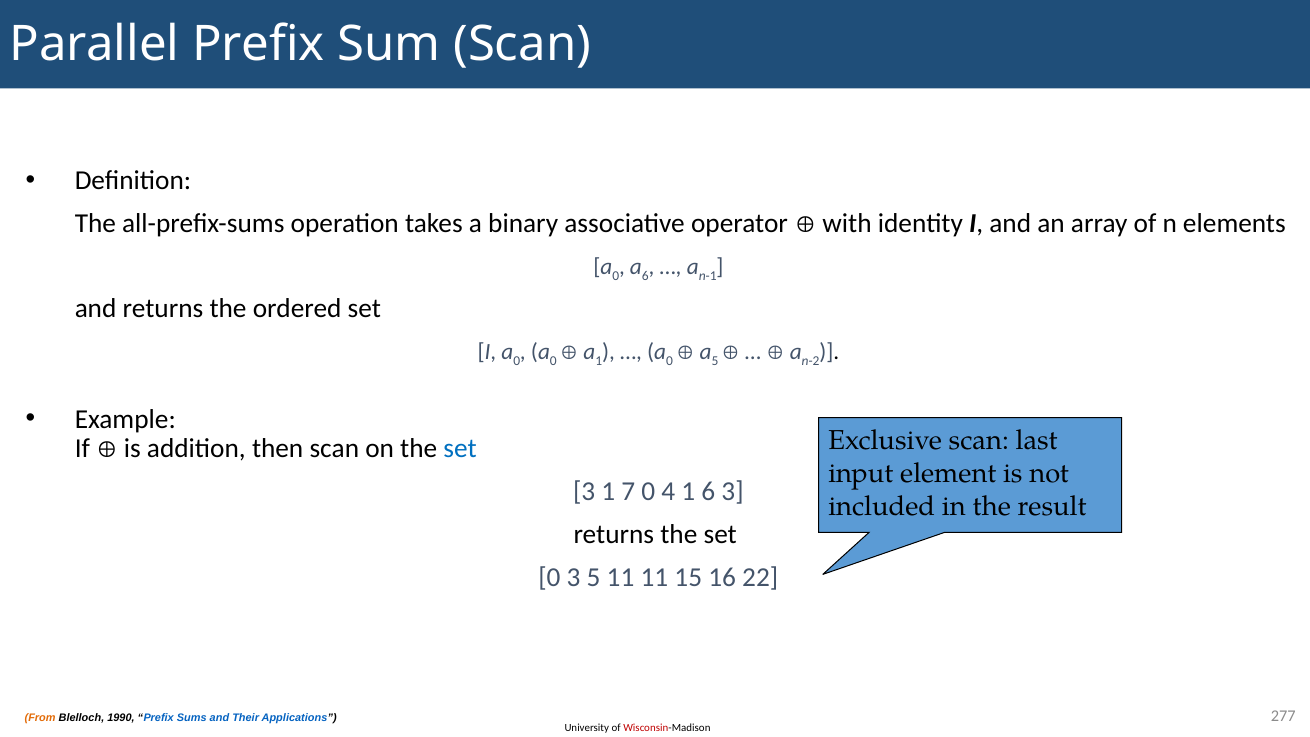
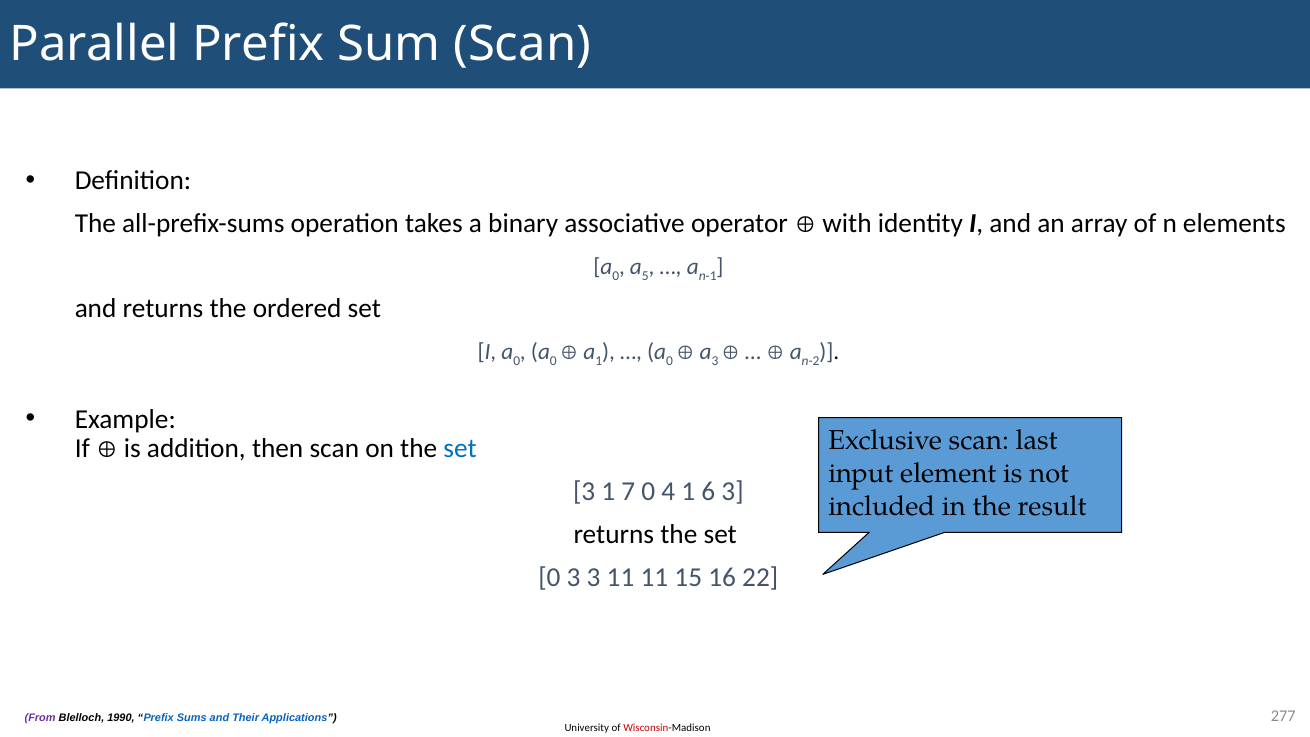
a 6: 6 -> 5 (645, 276)
a 5: 5 -> 3 (715, 361)
3 5: 5 -> 3 (594, 578)
From colour: orange -> purple (40, 717)
